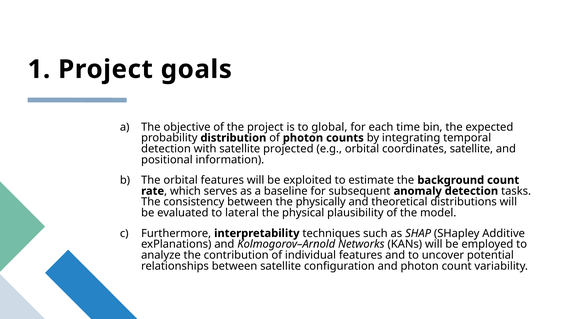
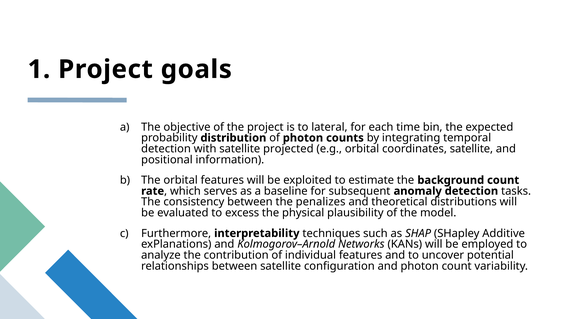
global: global -> lateral (329, 127)
physically: physically -> penalizes (321, 202)
lateral: lateral -> excess (242, 212)
